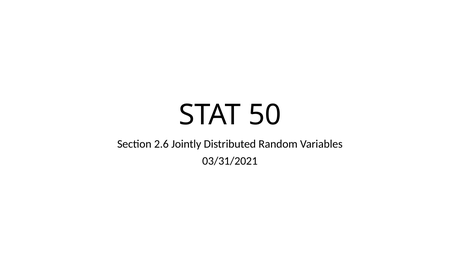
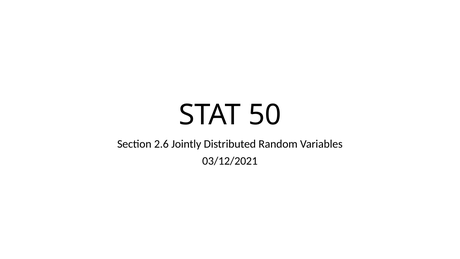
03/31/2021: 03/31/2021 -> 03/12/2021 (230, 161)
